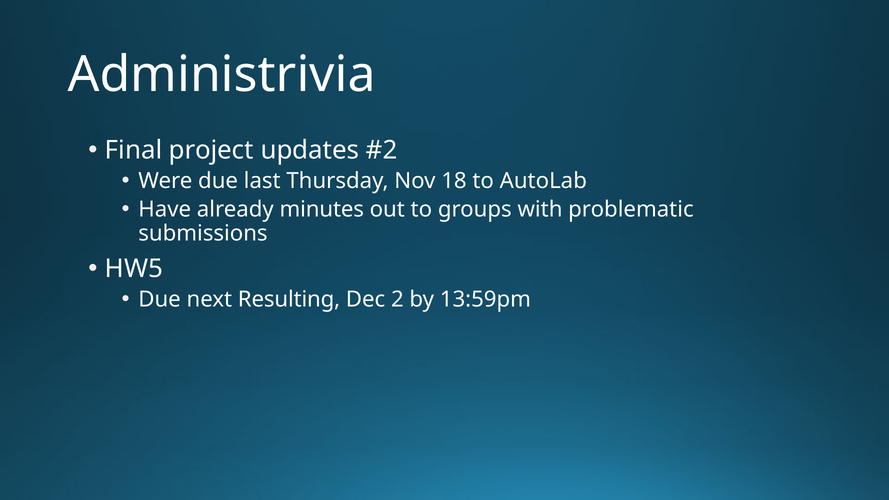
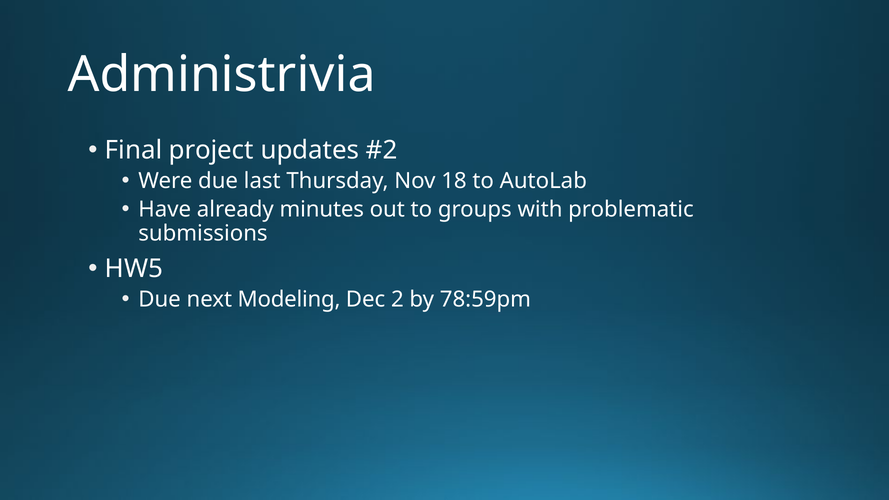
Resulting: Resulting -> Modeling (289, 299)
13:59pm: 13:59pm -> 78:59pm (485, 299)
